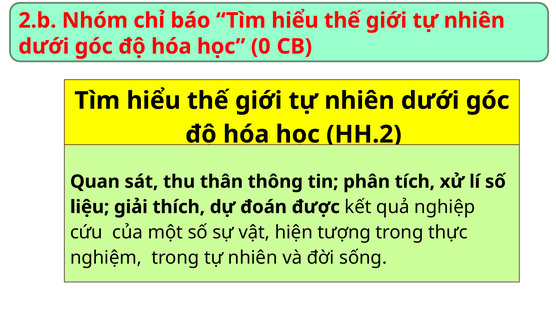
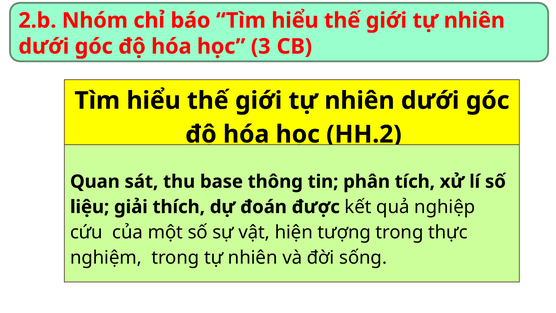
0: 0 -> 3 (261, 46)
thân: thân -> base (221, 182)
